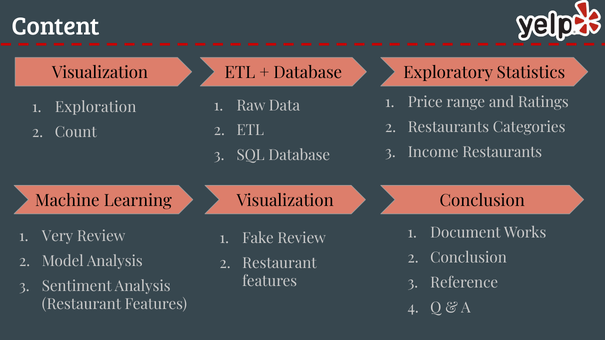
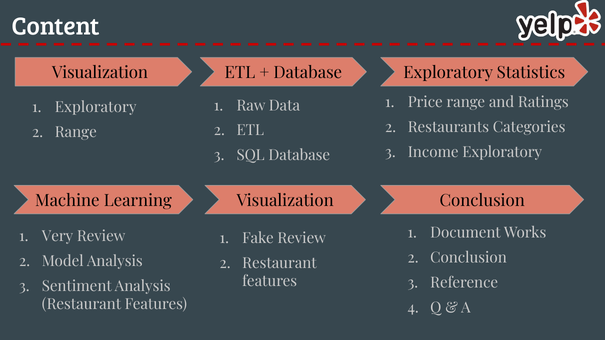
Exploration: Exploration -> Exploratory (96, 108)
Count: Count -> Range (76, 132)
Income Restaurants: Restaurants -> Exploratory (502, 152)
